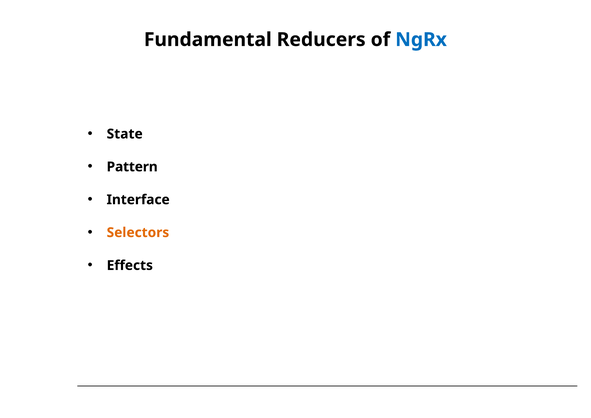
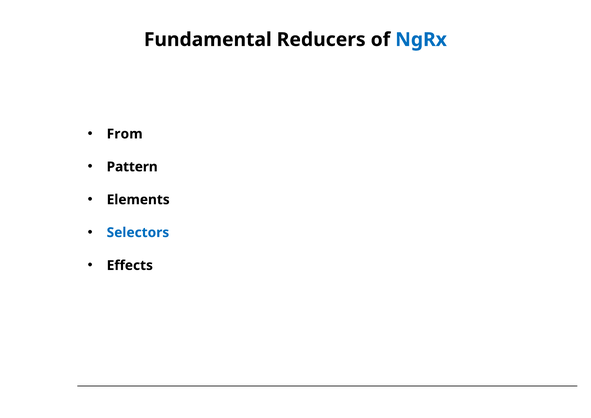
State: State -> From (125, 134)
Interface: Interface -> Elements (138, 200)
Selectors colour: orange -> blue (138, 233)
